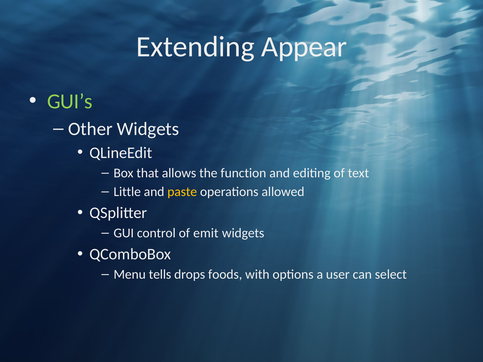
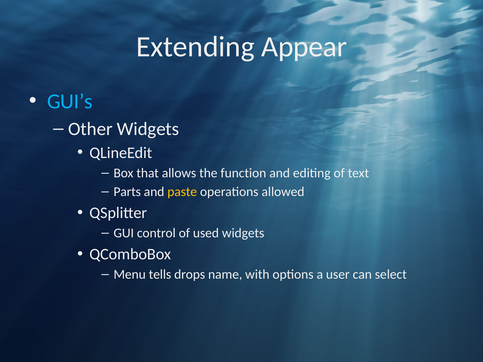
GUI’s colour: light green -> light blue (70, 101)
Little: Little -> Parts (127, 192)
emit: emit -> used (206, 233)
foods: foods -> name (225, 275)
